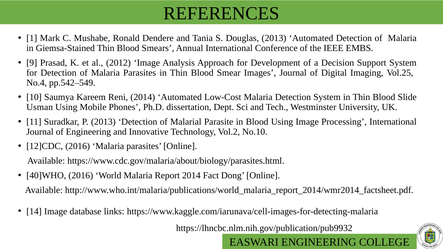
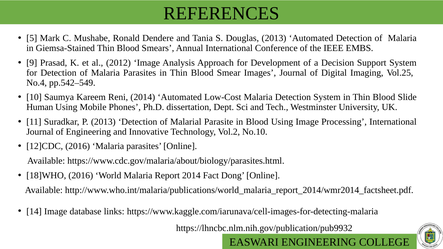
1: 1 -> 5 (32, 38)
Usman: Usman -> Human (40, 107)
40]WHO: 40]WHO -> 18]WHO (46, 176)
